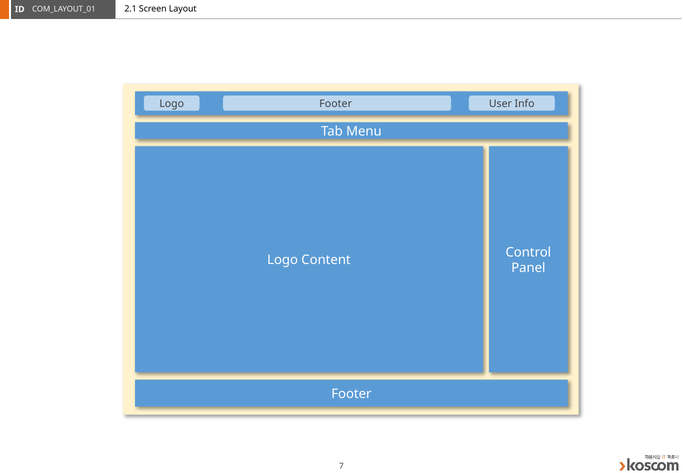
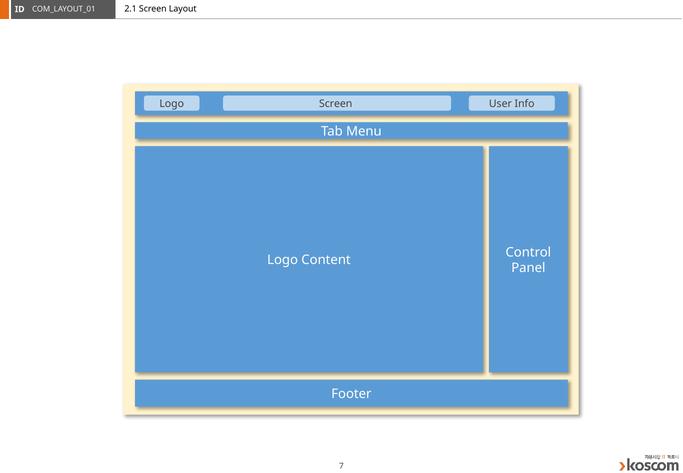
Logo Footer: Footer -> Screen (336, 104)
